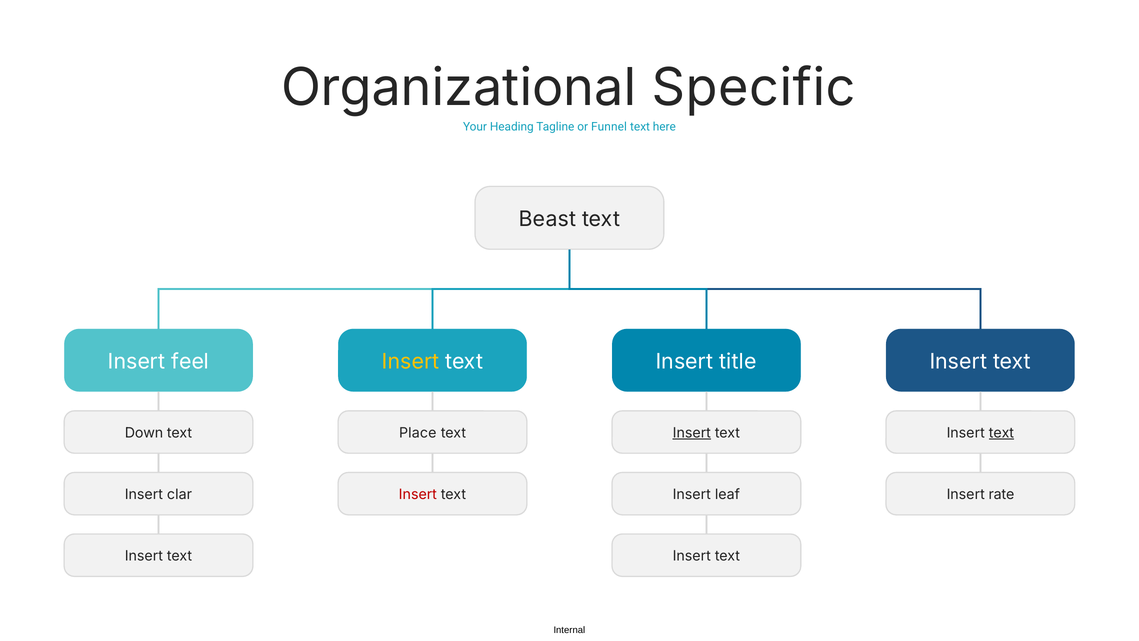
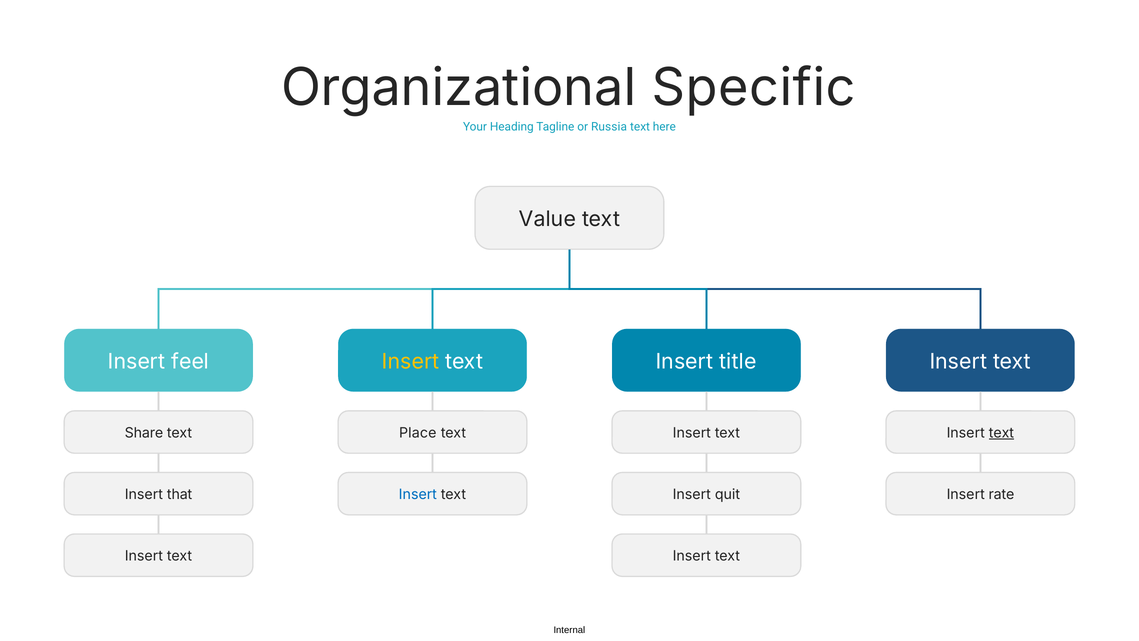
Funnel: Funnel -> Russia (609, 127)
Beast: Beast -> Value (547, 219)
Down: Down -> Share (144, 433)
Insert underline: present -> none (692, 433)
clar: clar -> that (180, 494)
Insert colour: red -> blue (418, 494)
leaf: leaf -> quit (727, 494)
